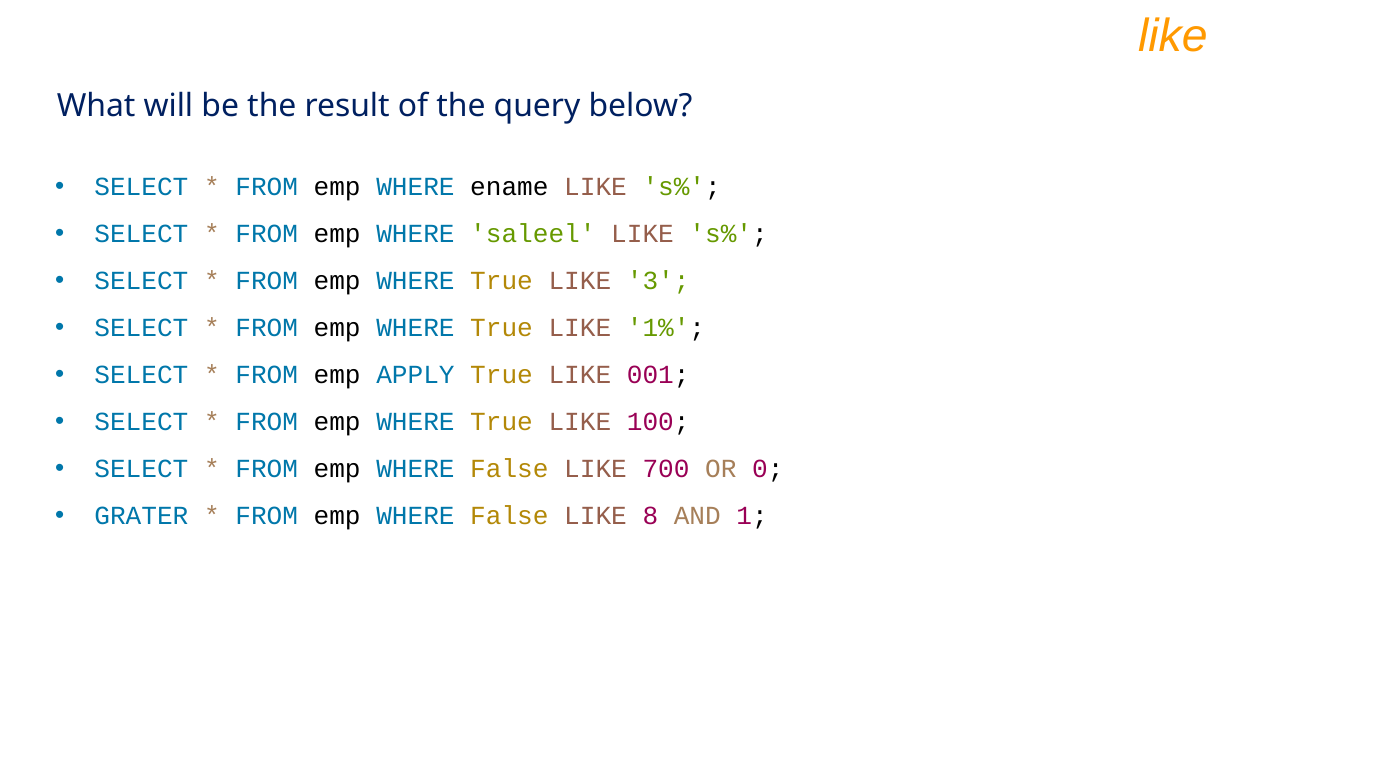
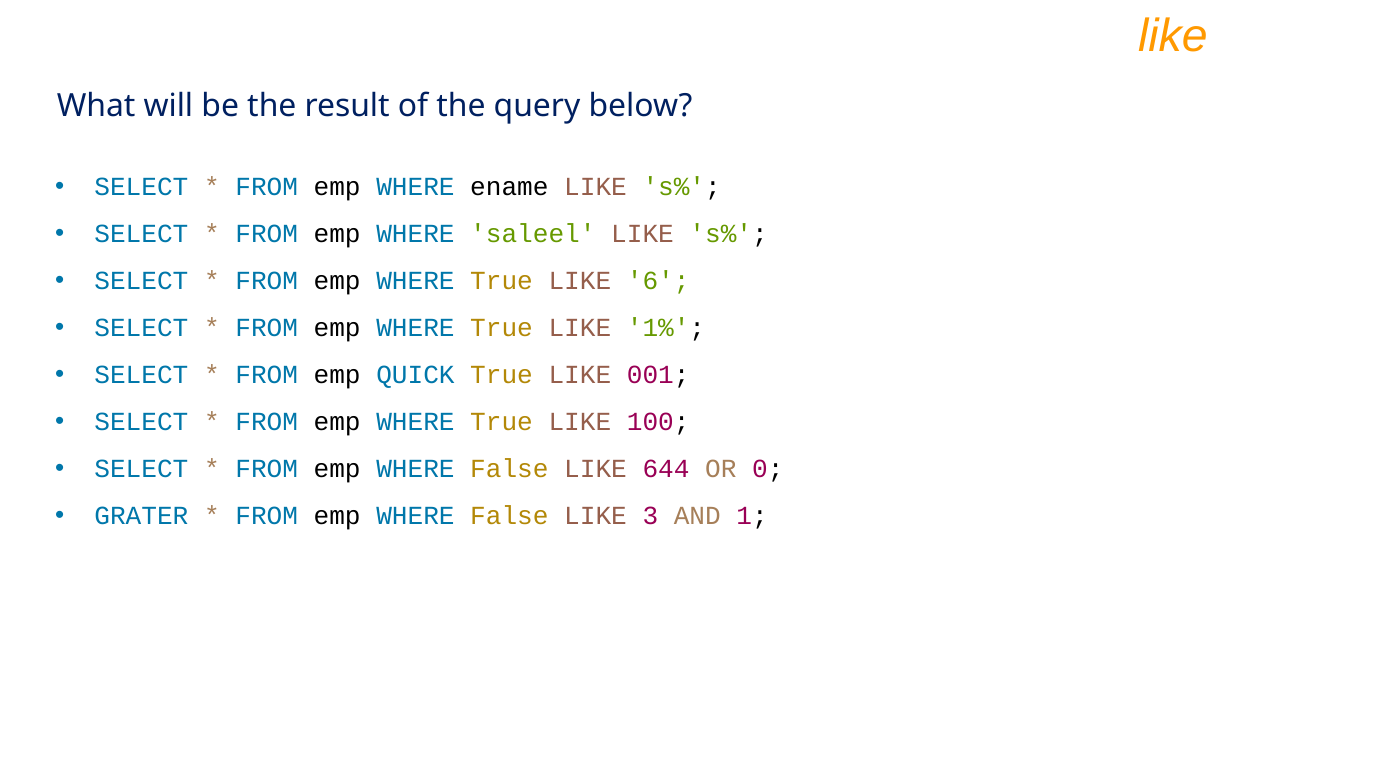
3: 3 -> 6 (658, 281)
APPLY: APPLY -> QUICK (415, 375)
700: 700 -> 644 (666, 469)
8: 8 -> 3 (650, 516)
